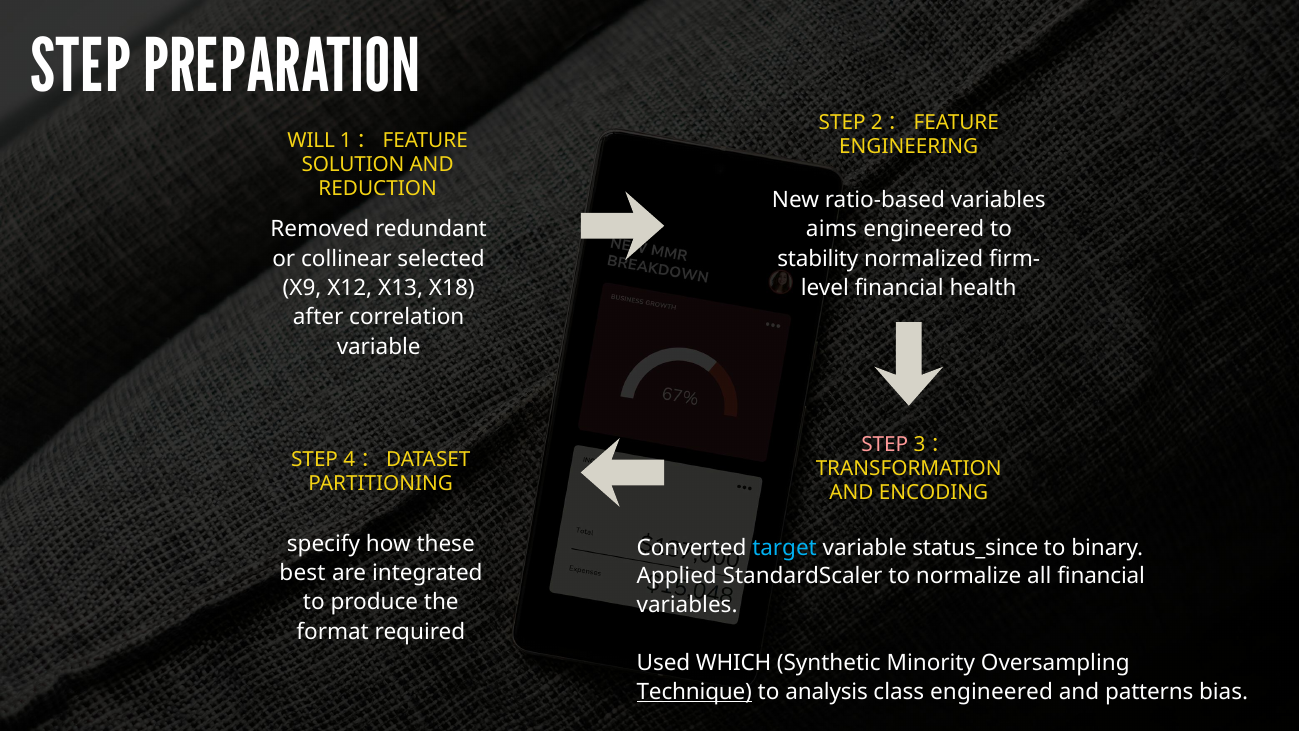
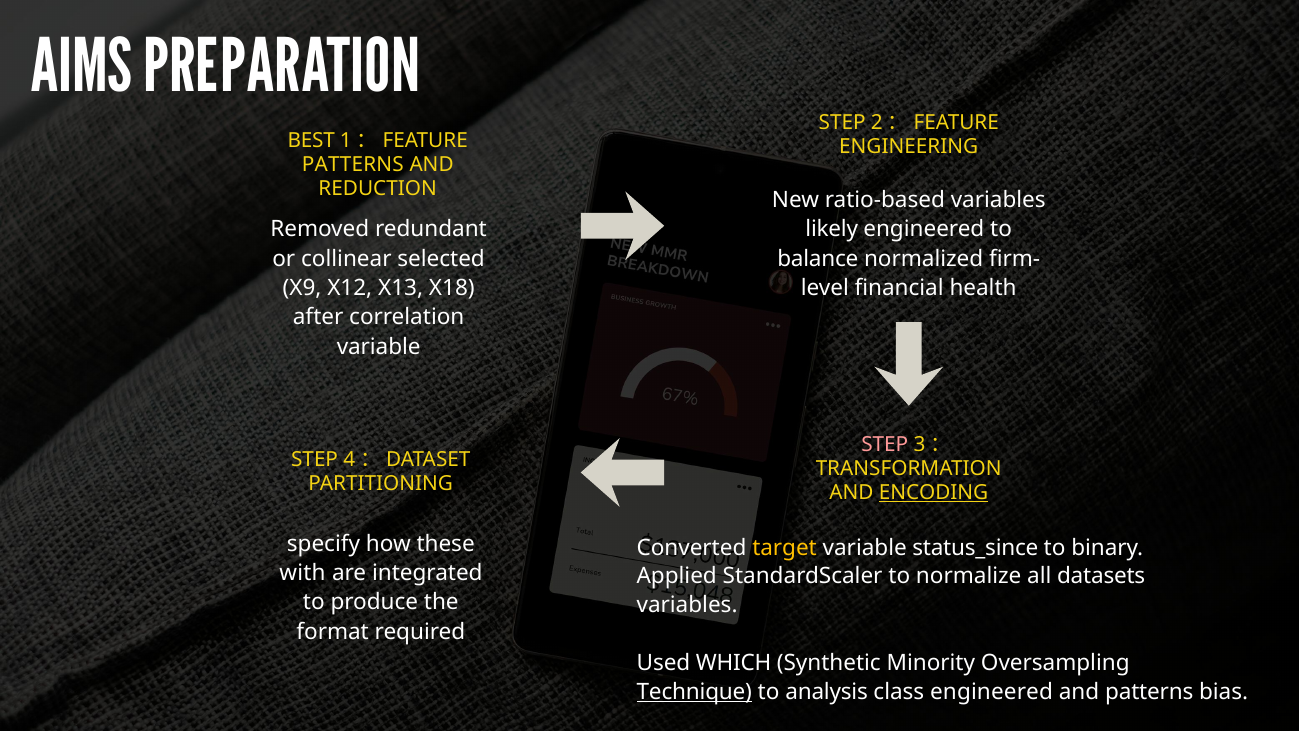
STEP: STEP -> AIMS (81, 67)
WILL: WILL -> BEST (311, 140)
SOLUTION: SOLUTION -> PATTERNS (353, 164)
aims: aims -> likely (832, 229)
stability: stability -> balance (818, 259)
ENCODING underline: none -> present (934, 492)
target colour: light blue -> yellow (785, 547)
best: best -> with (303, 573)
all financial: financial -> datasets (1101, 576)
